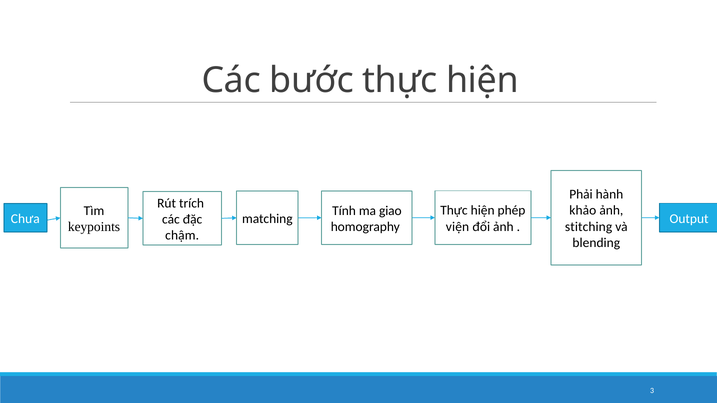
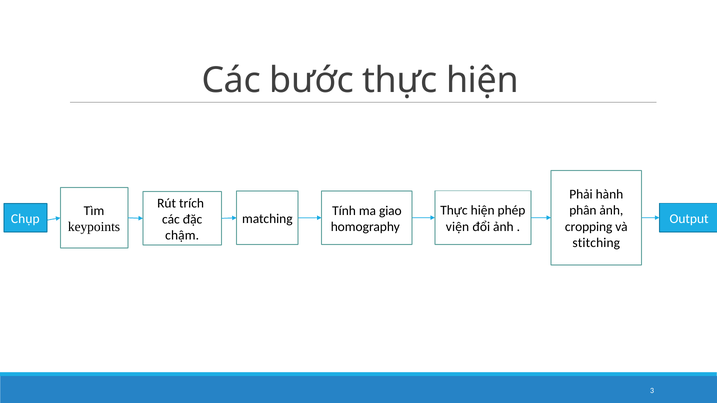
khảo: khảo -> phân (583, 211)
Chưa: Chưa -> Chụp (25, 219)
stitching: stitching -> cropping (589, 227)
blending: blending -> stitching (596, 243)
